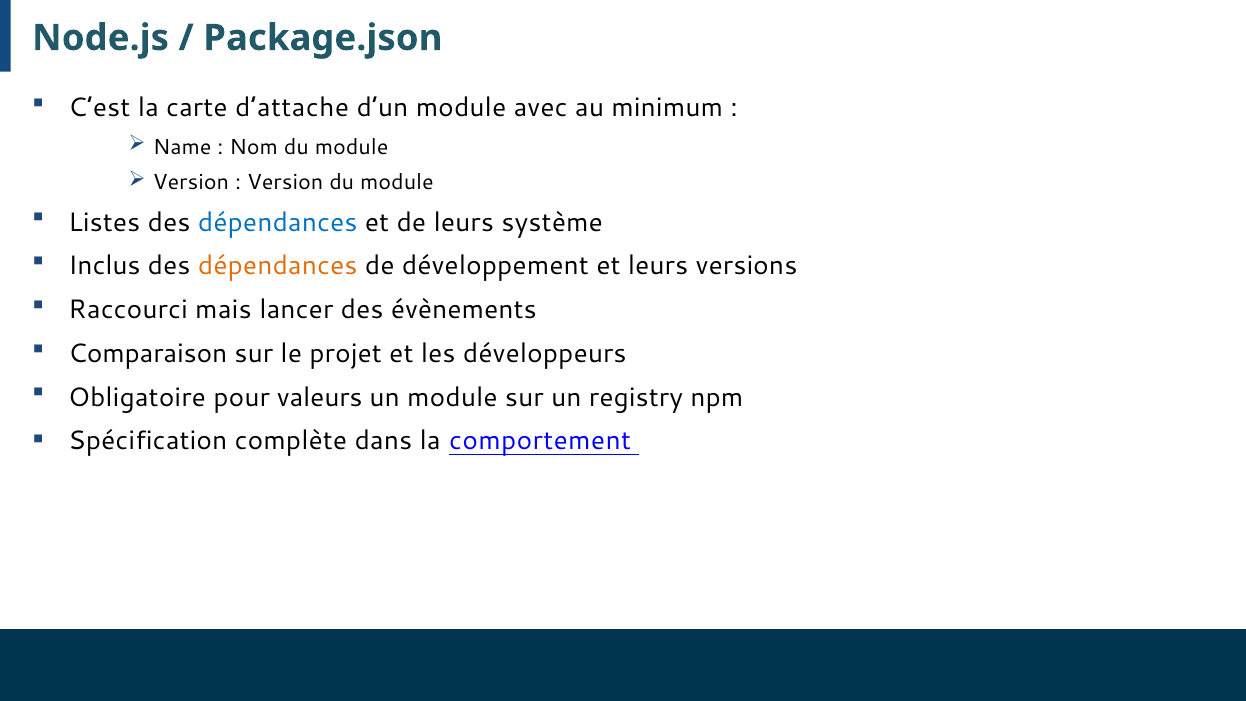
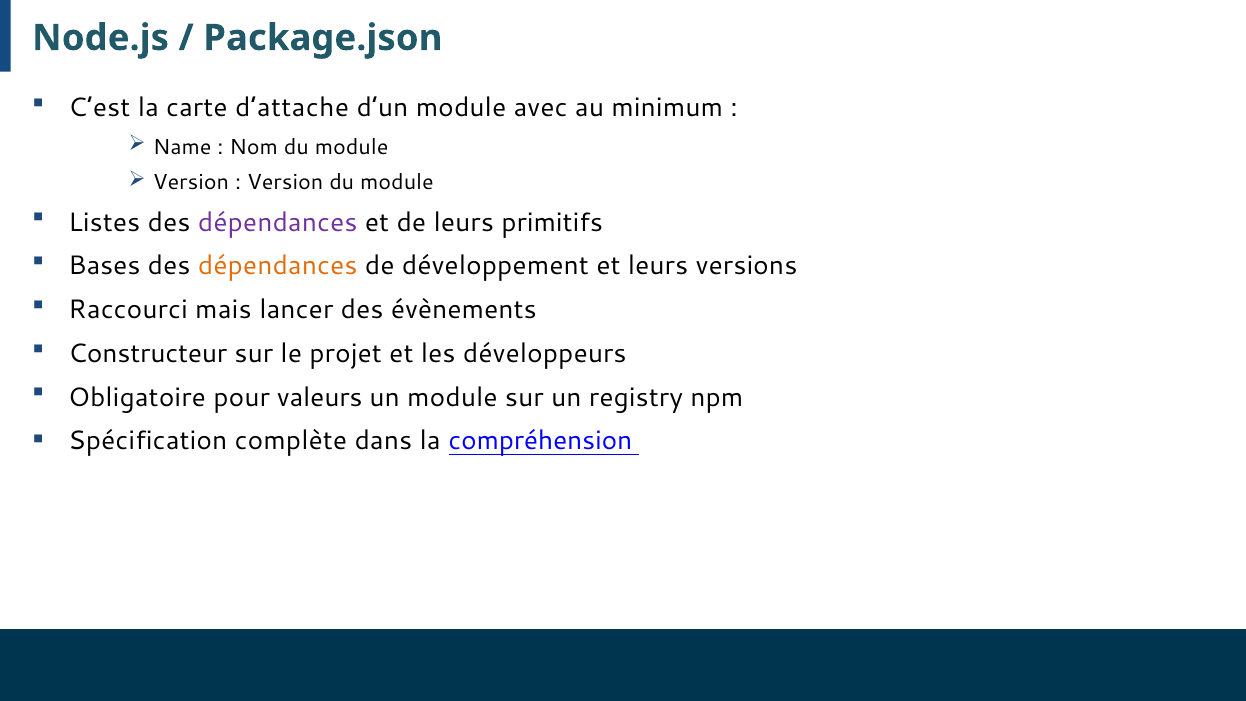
dépendances colour: blue -> purple (278, 222)
système: système -> primitifs (552, 222)
Inclus: Inclus -> Bases (104, 266)
Comparaison: Comparaison -> Constructeur (148, 354)
comportement: comportement -> compréhension (540, 441)
